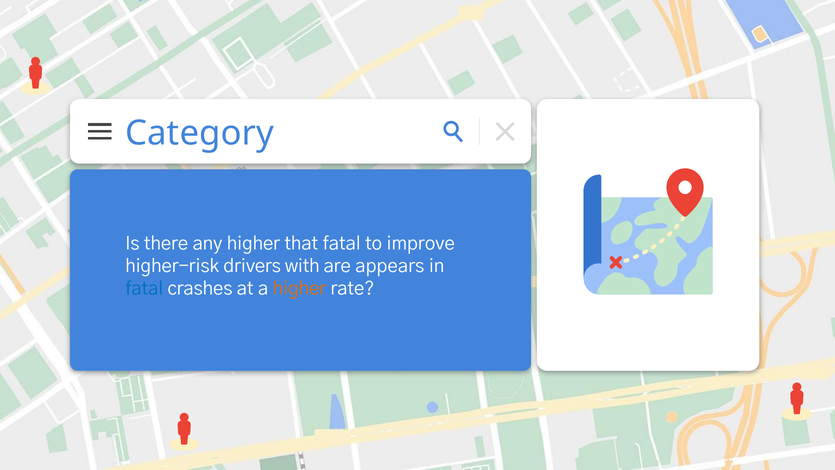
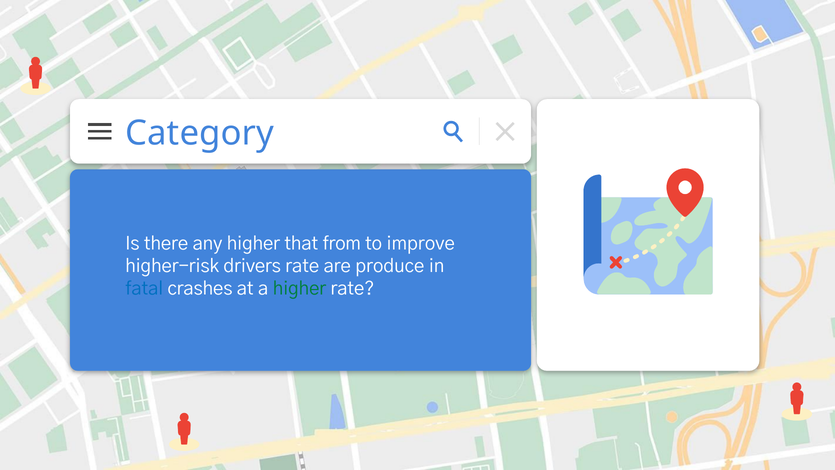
that fatal: fatal -> from (342, 244)
drivers with: with -> rate (302, 266)
appears: appears -> produce (390, 266)
higher colour: orange -> green (299, 288)
